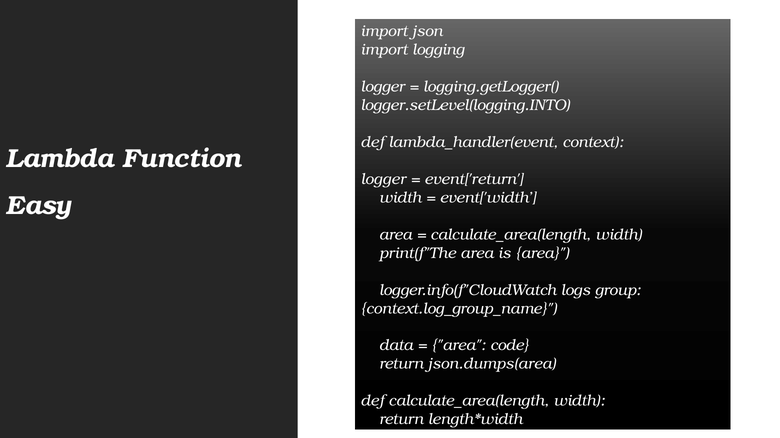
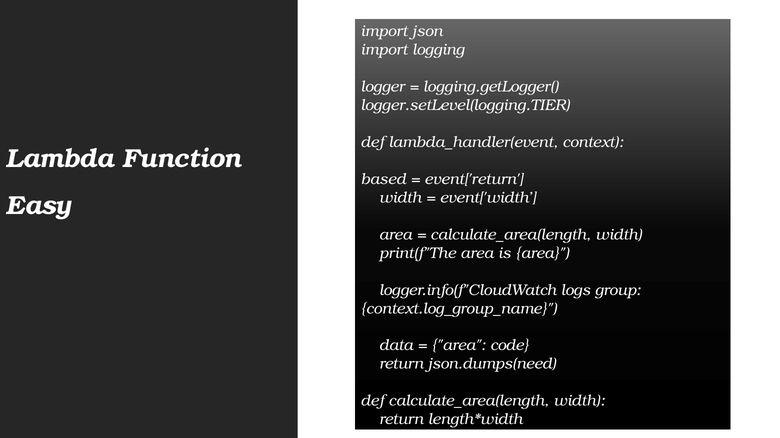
logger.setLevel(logging.INTO: logger.setLevel(logging.INTO -> logger.setLevel(logging.TIER (465, 105)
logger: logger -> based (383, 179)
json.dumps(area: json.dumps(area -> json.dumps(need (492, 365)
